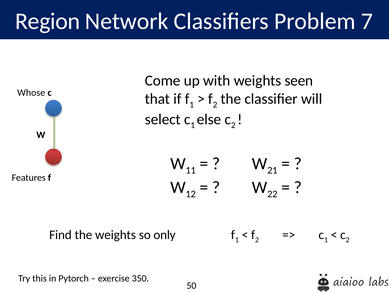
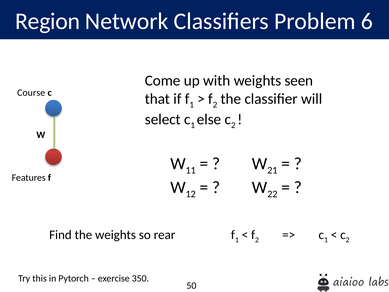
7: 7 -> 6 (367, 21)
Whose: Whose -> Course (31, 93)
only: only -> rear (164, 235)
